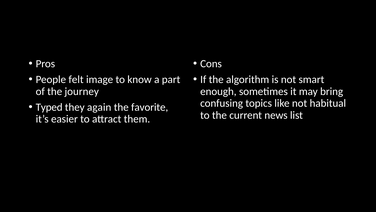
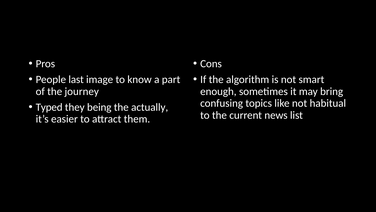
felt: felt -> last (76, 79)
again: again -> being (99, 107)
favorite: favorite -> actually (150, 107)
